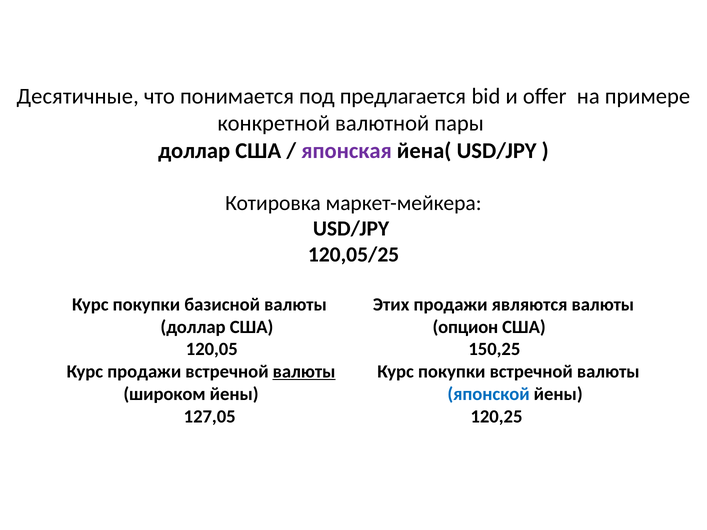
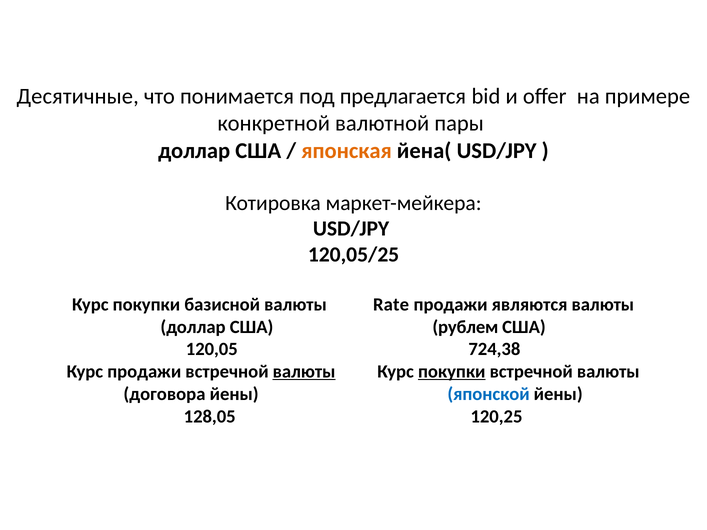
японская colour: purple -> orange (347, 151)
Этих: Этих -> Rate (391, 305)
опцион: опцион -> рублем (465, 327)
150,25: 150,25 -> 724,38 (494, 349)
покупки underline: none -> present (452, 372)
широком: широком -> договора (164, 394)
127,05: 127,05 -> 128,05 (210, 417)
